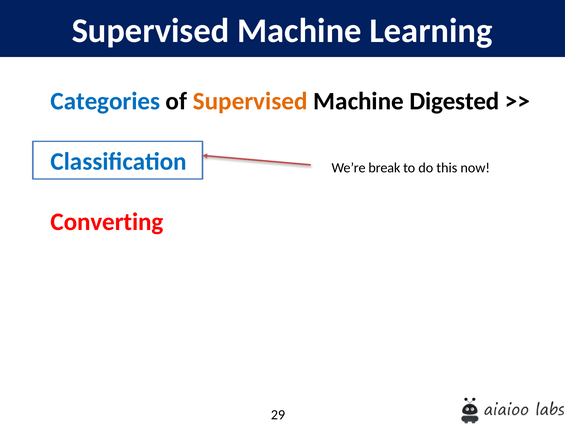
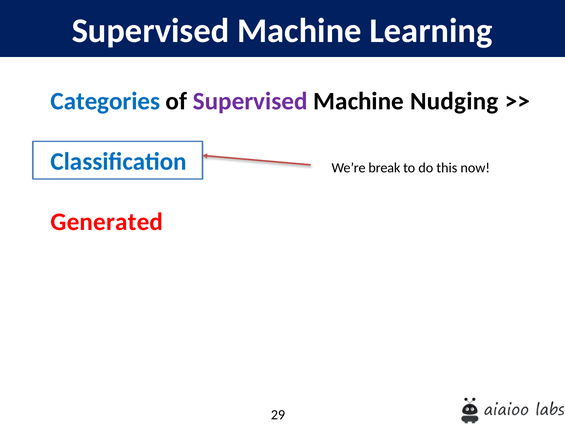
Supervised colour: orange -> purple (250, 101)
Digested: Digested -> Nudging (454, 101)
Converting: Converting -> Generated (107, 222)
